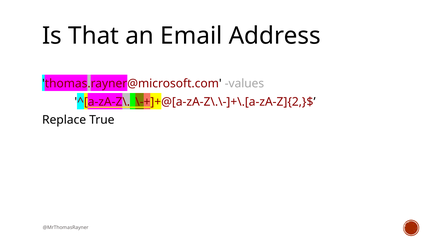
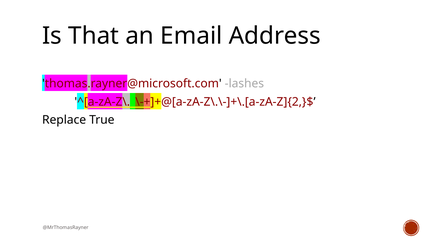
values: values -> lashes (244, 84)
